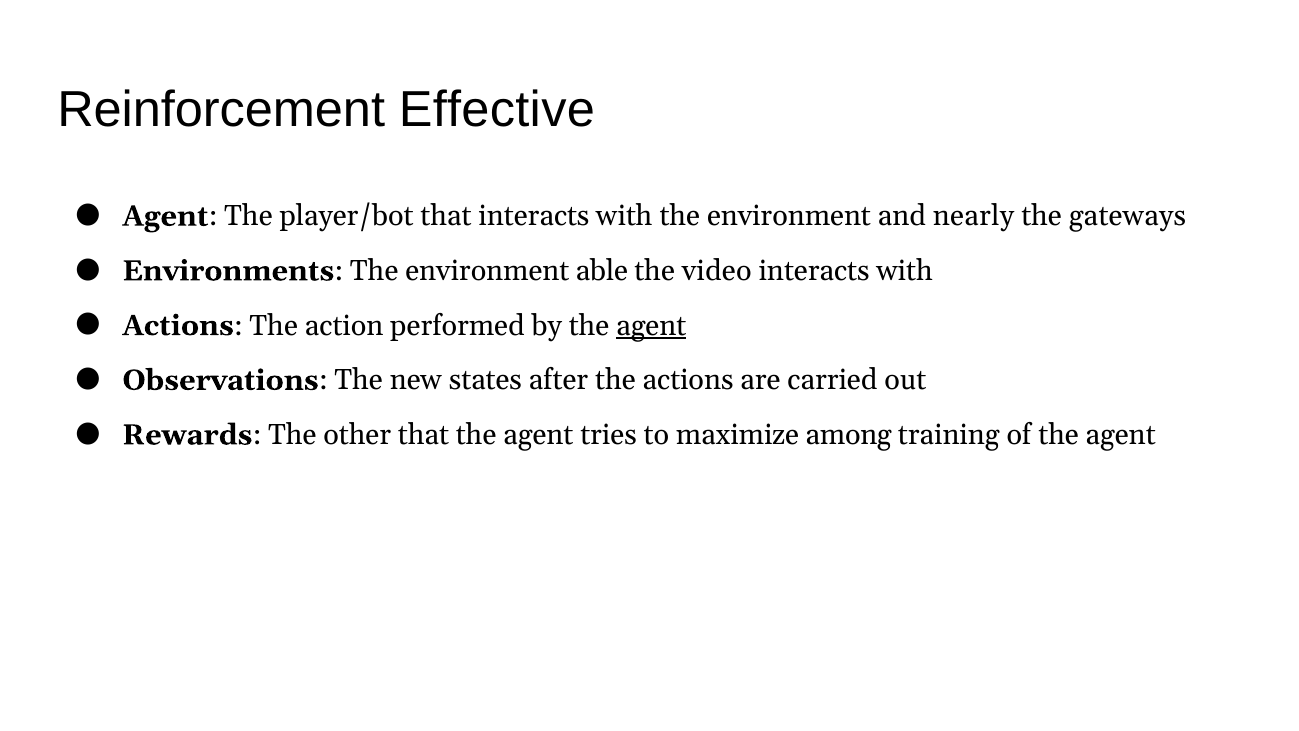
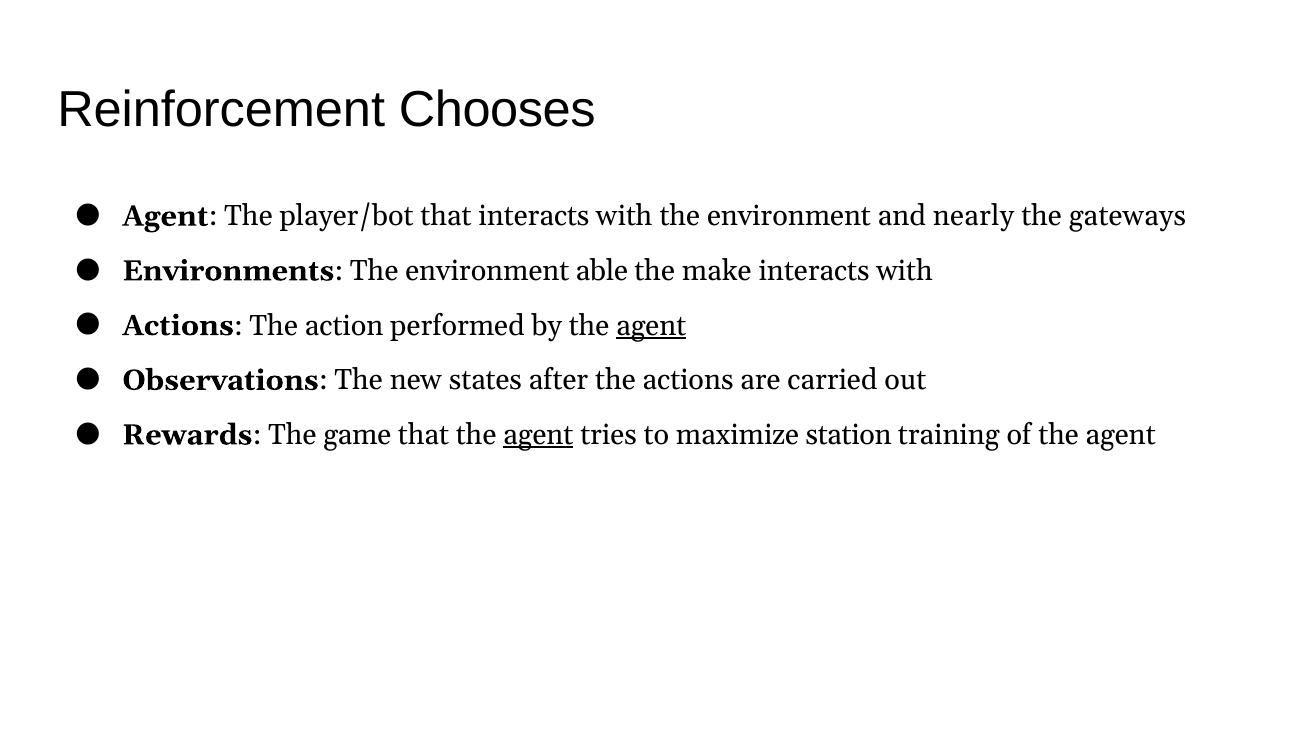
Effective: Effective -> Chooses (497, 110)
video: video -> make (717, 271)
other: other -> game (357, 435)
agent underline: none -> present (538, 435)
among: among -> station (849, 435)
